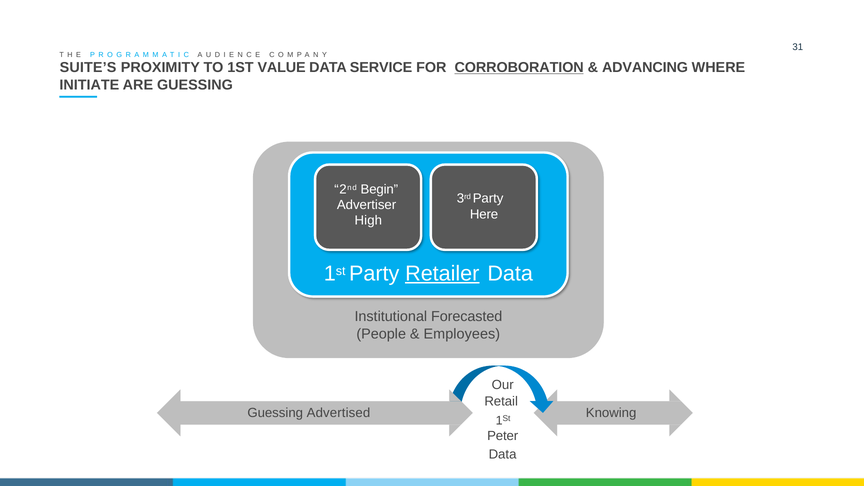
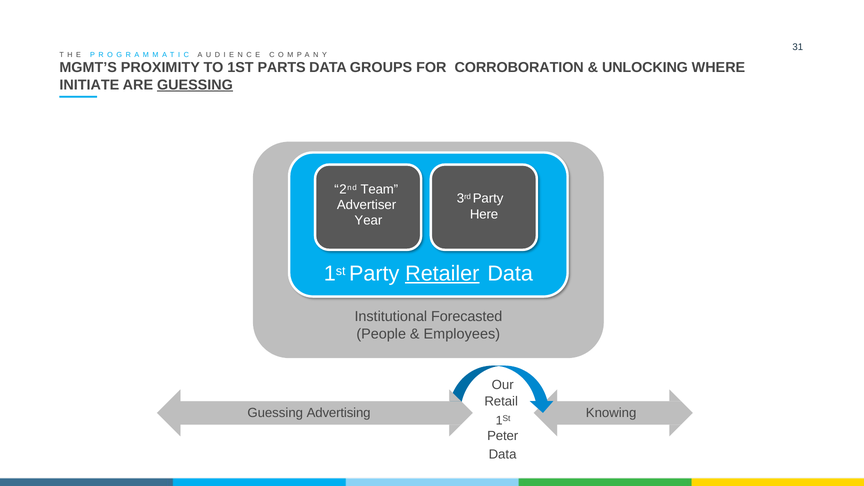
SUITE’S: SUITE’S -> MGMT’S (88, 68)
VALUE: VALUE -> PARTS (282, 68)
SERVICE: SERVICE -> GROUPS (381, 68)
CORROBORATION underline: present -> none (519, 68)
ADVANCING: ADVANCING -> UNLOCKING (645, 68)
GUESSING underline: none -> present (195, 85)
Begin: Begin -> Team (379, 189)
High: High -> Year (368, 221)
Advertised: Advertised -> Advertising (339, 413)
